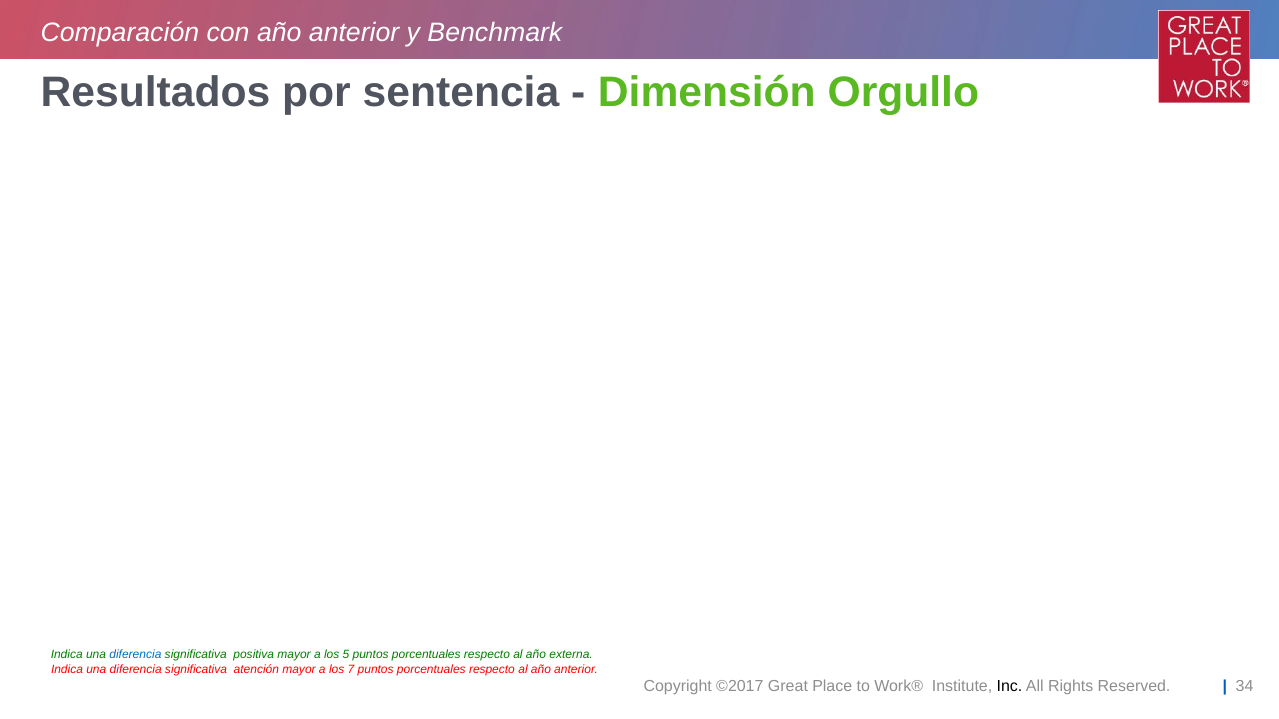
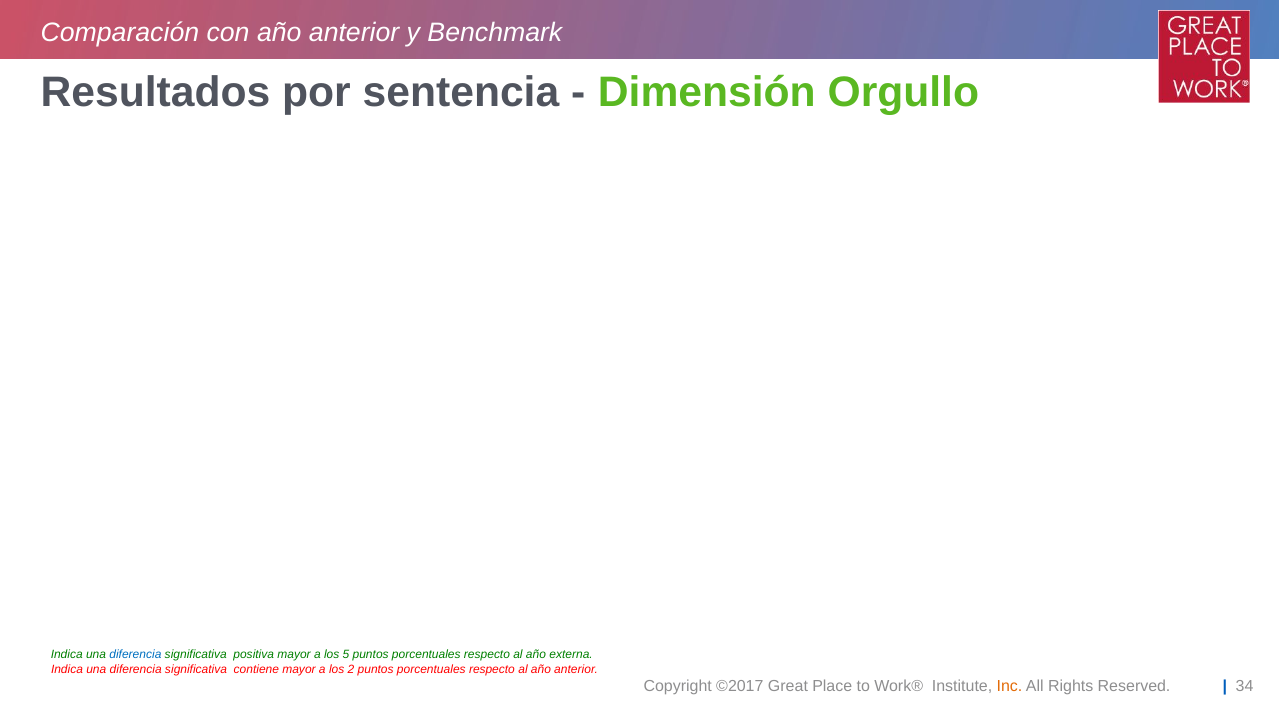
atención: atención -> contiene (256, 670)
7: 7 -> 2 (351, 670)
Inc colour: black -> orange (1010, 687)
